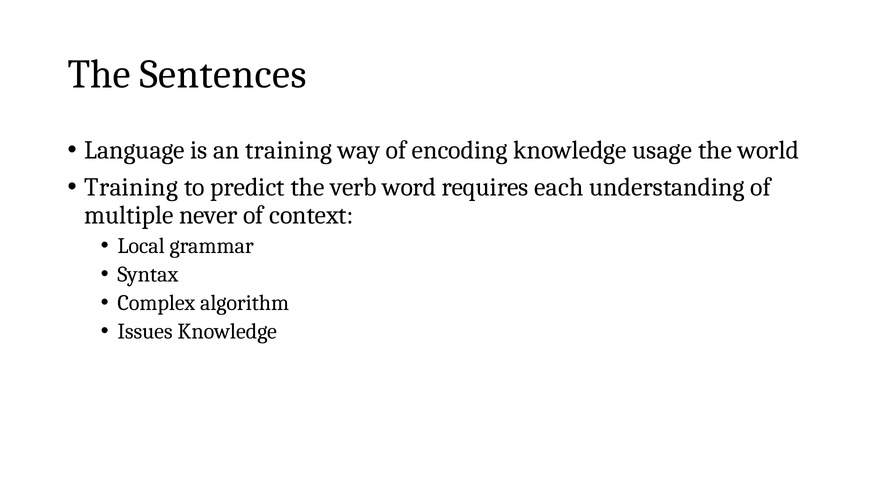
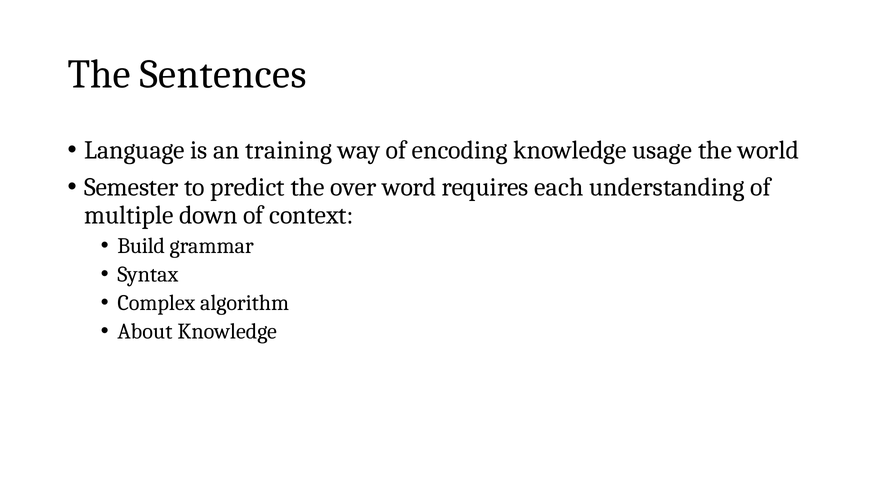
Training: Training -> Semester (131, 187)
verb: verb -> over (353, 187)
never: never -> down (208, 215)
Local: Local -> Build (141, 245)
Issues: Issues -> About (145, 331)
